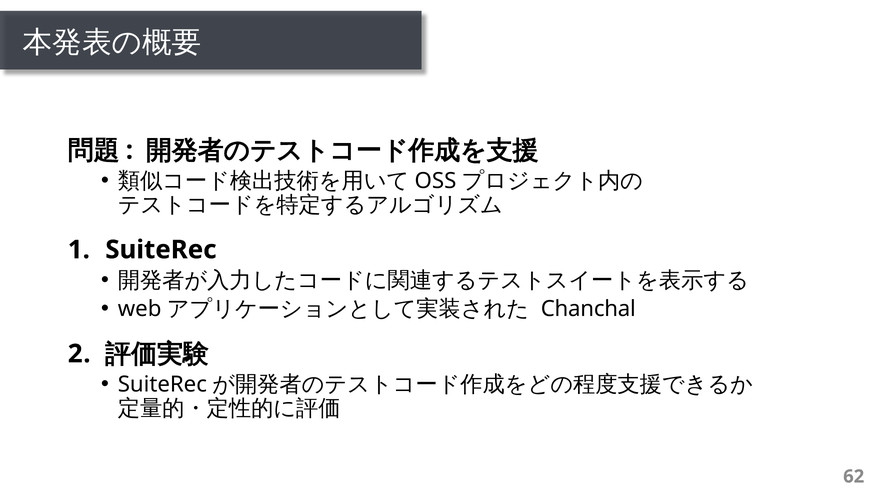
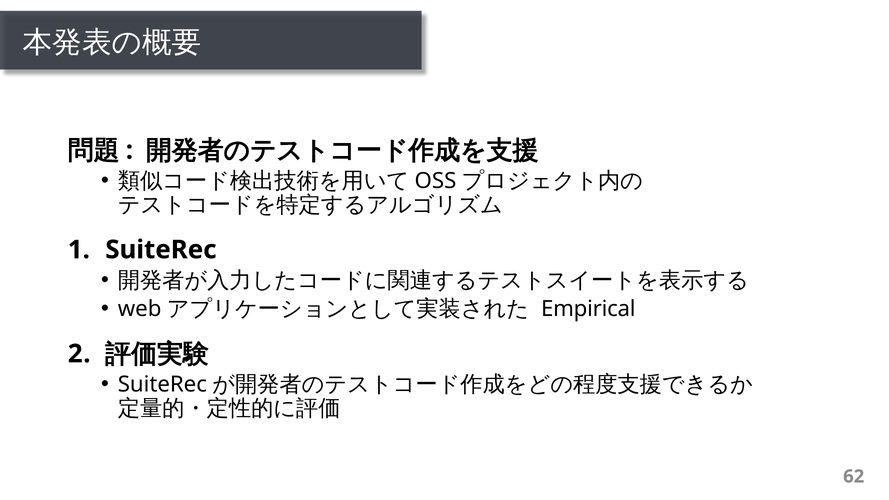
Chanchal: Chanchal -> Empirical (588, 309)
